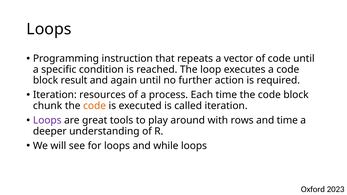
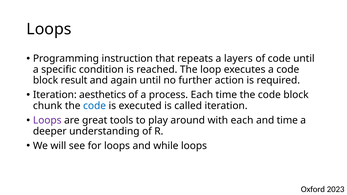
vector: vector -> layers (238, 59)
resources: resources -> aesthetics (103, 95)
code colour: orange -> blue (95, 106)
with rows: rows -> each (242, 120)
